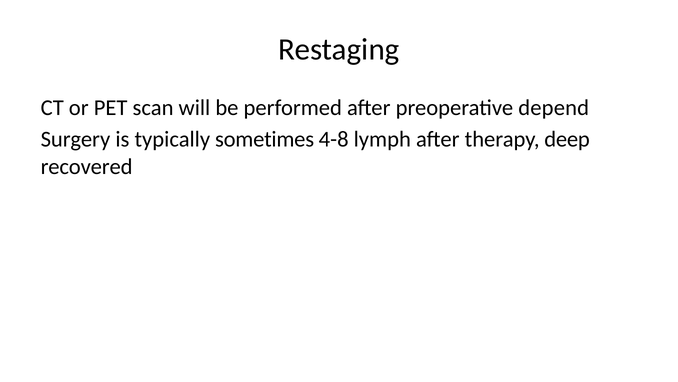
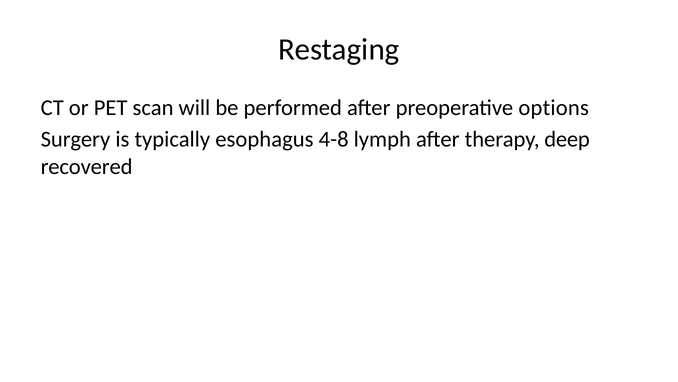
depend: depend -> options (554, 108)
sometimes: sometimes -> esophagus (264, 139)
